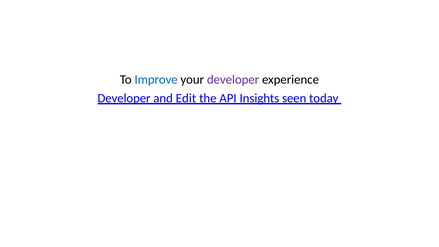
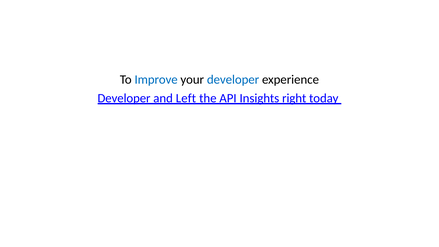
developer colour: purple -> blue (233, 80)
Edit: Edit -> Left (186, 98)
seen: seen -> right (294, 98)
